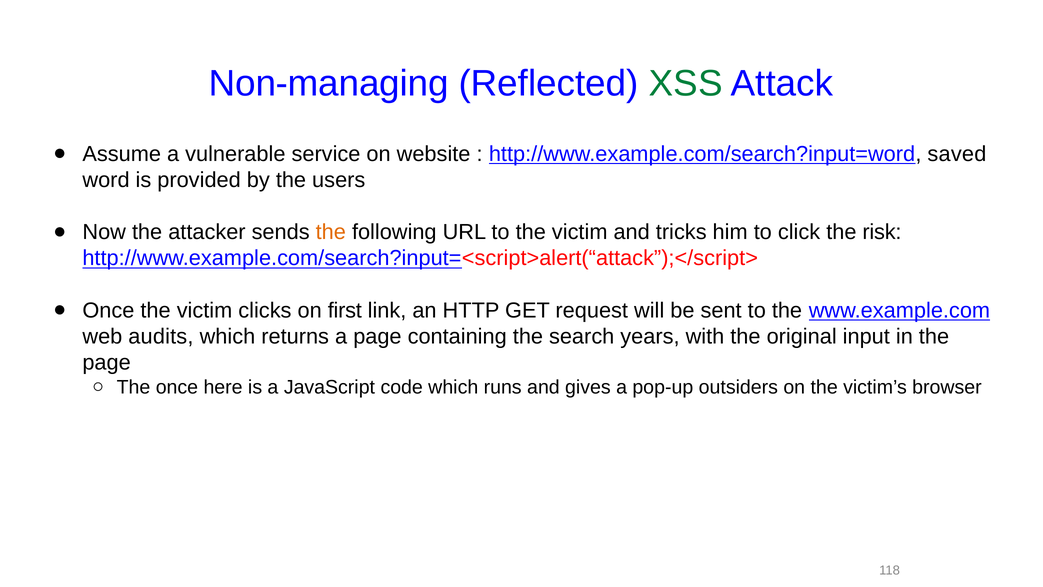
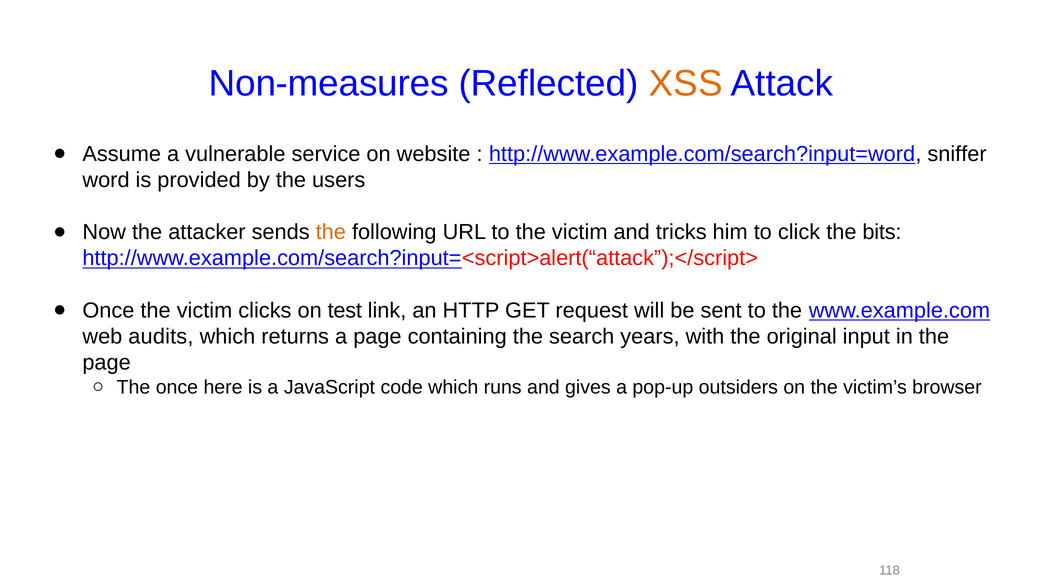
Non-managing: Non-managing -> Non-measures (329, 83)
XSS colour: green -> orange (686, 83)
saved: saved -> sniffer (957, 154)
risk: risk -> bits (882, 232)
first: first -> test (345, 310)
